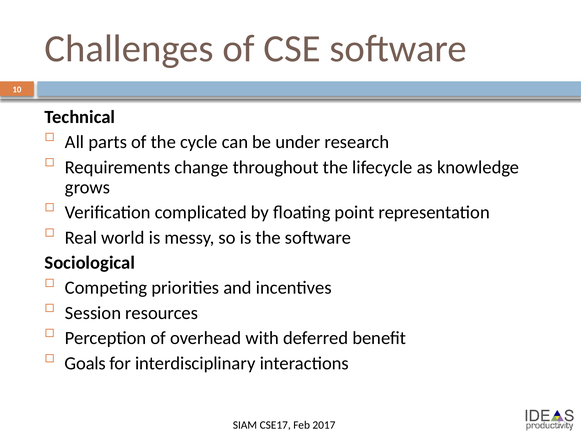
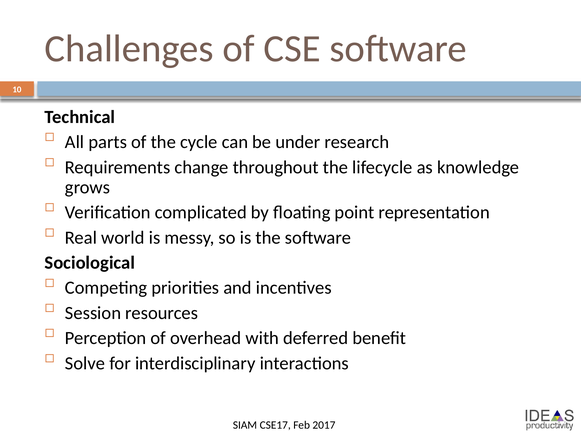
Goals: Goals -> Solve (85, 363)
